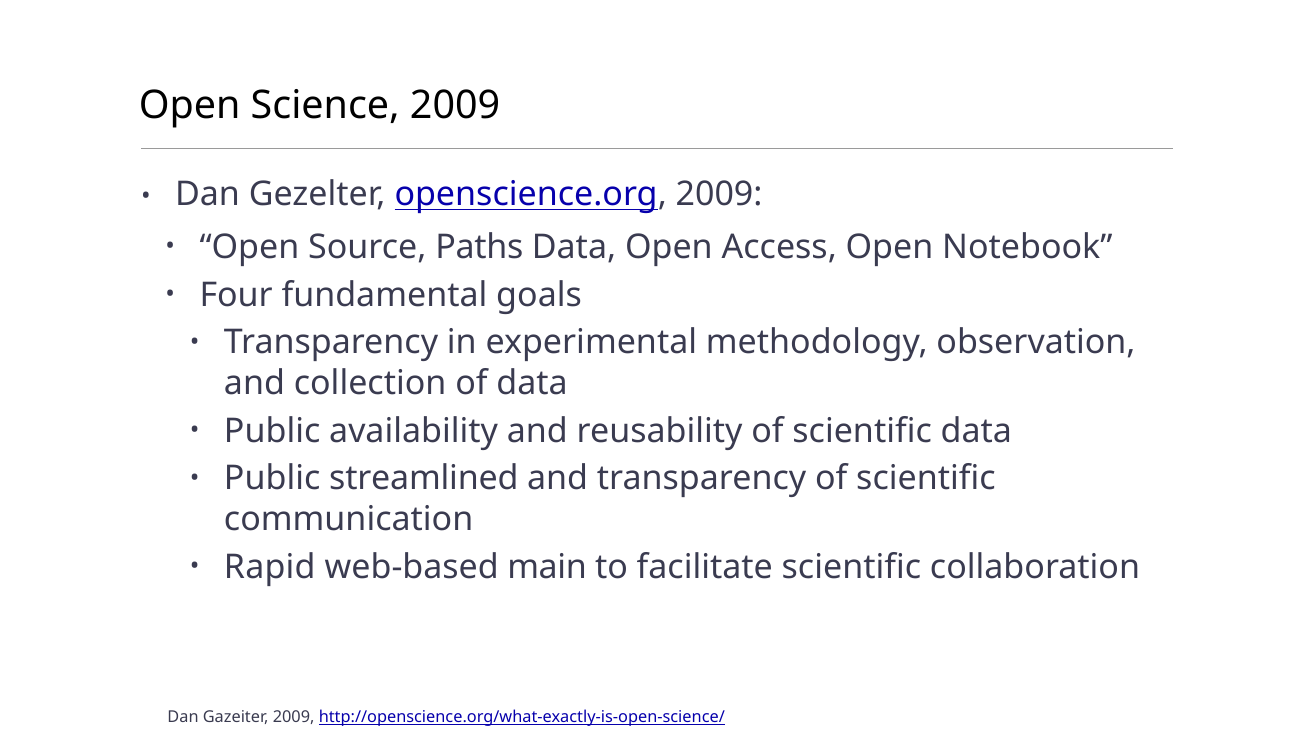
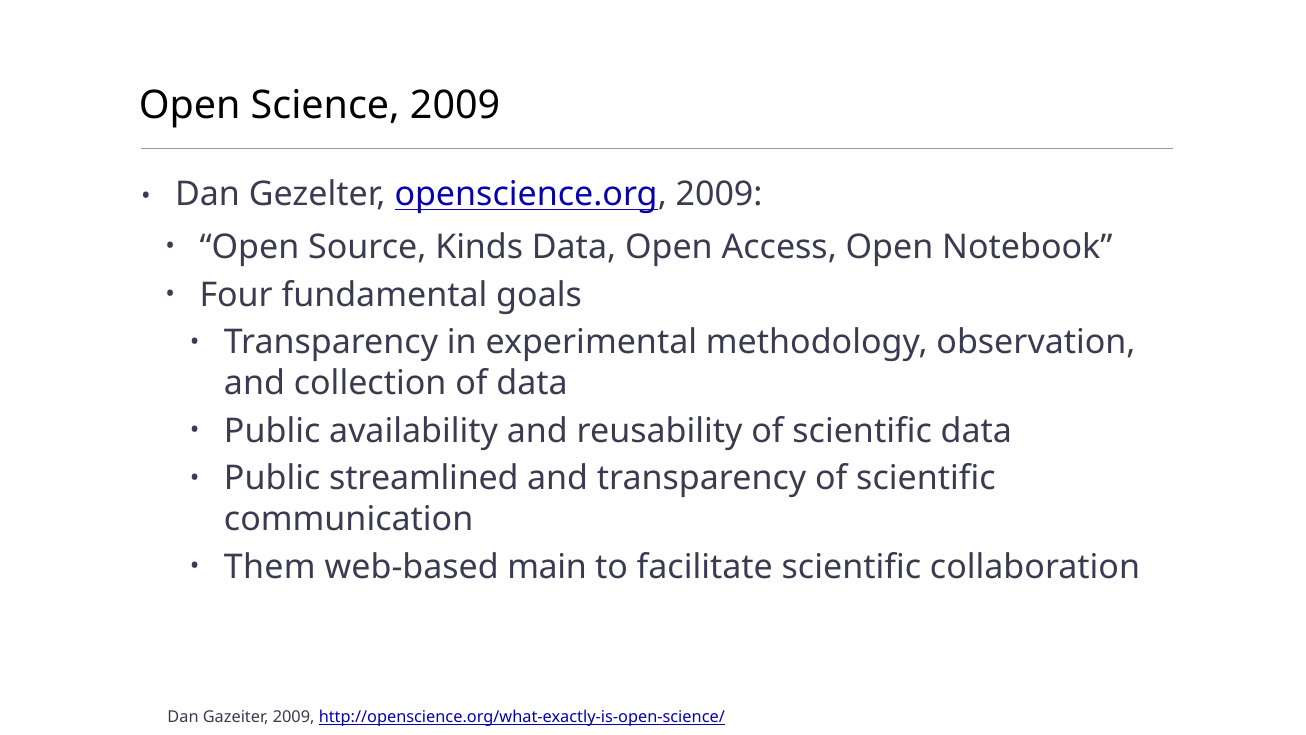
Paths: Paths -> Kinds (479, 247)
Rapid: Rapid -> Them (270, 567)
